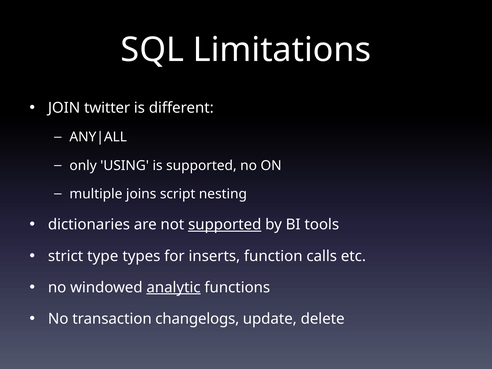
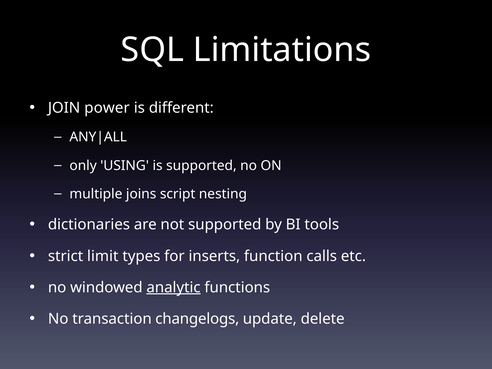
twitter: twitter -> power (107, 108)
supported underline: present -> none (225, 225)
type: type -> limit (103, 256)
